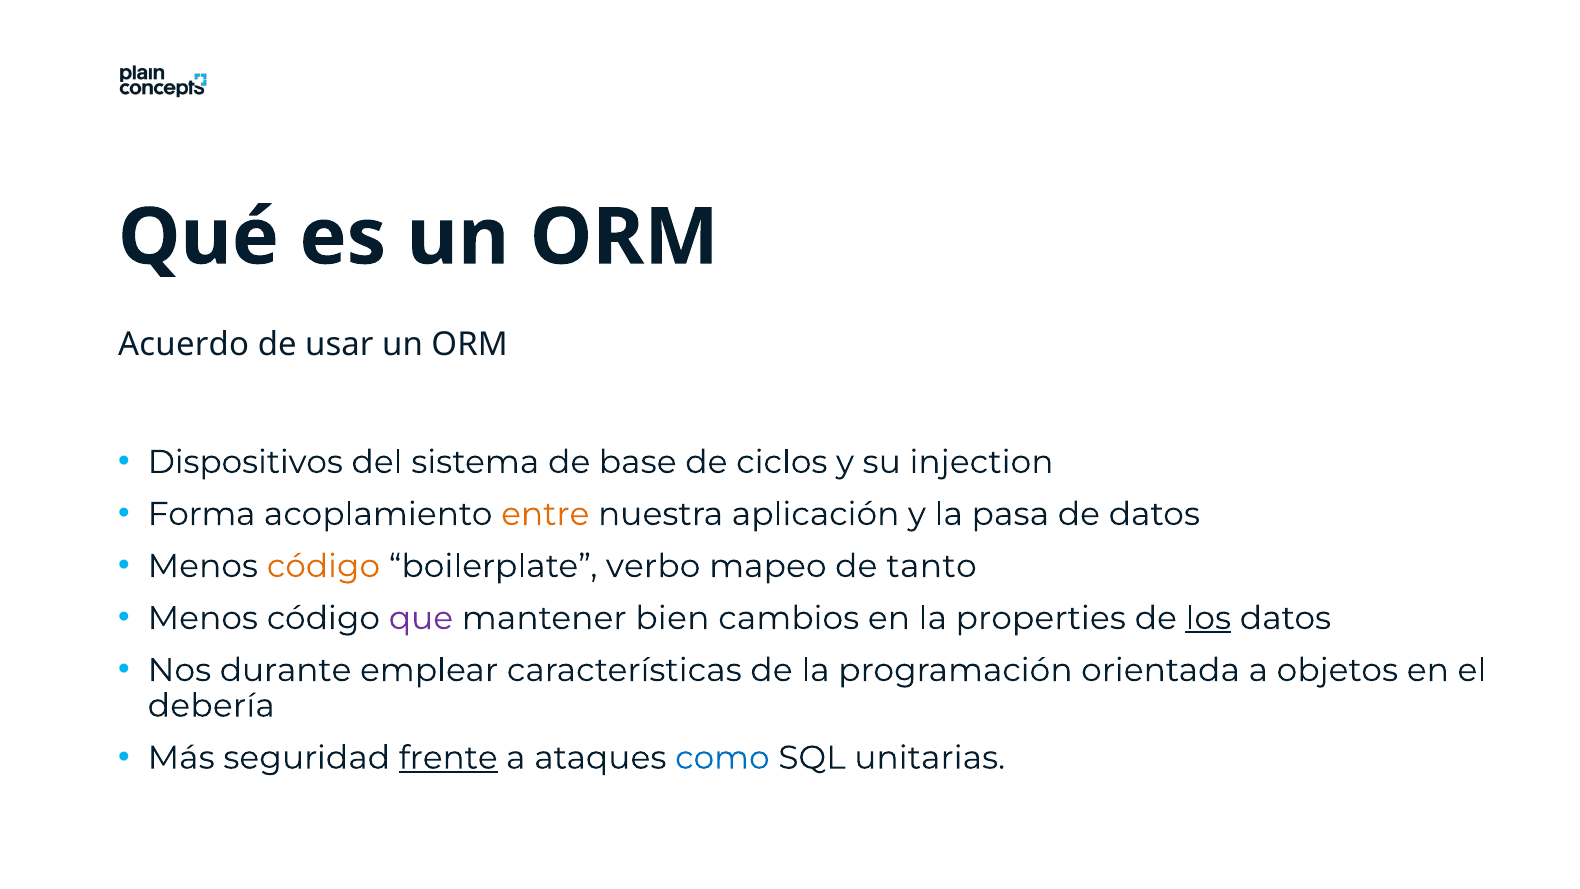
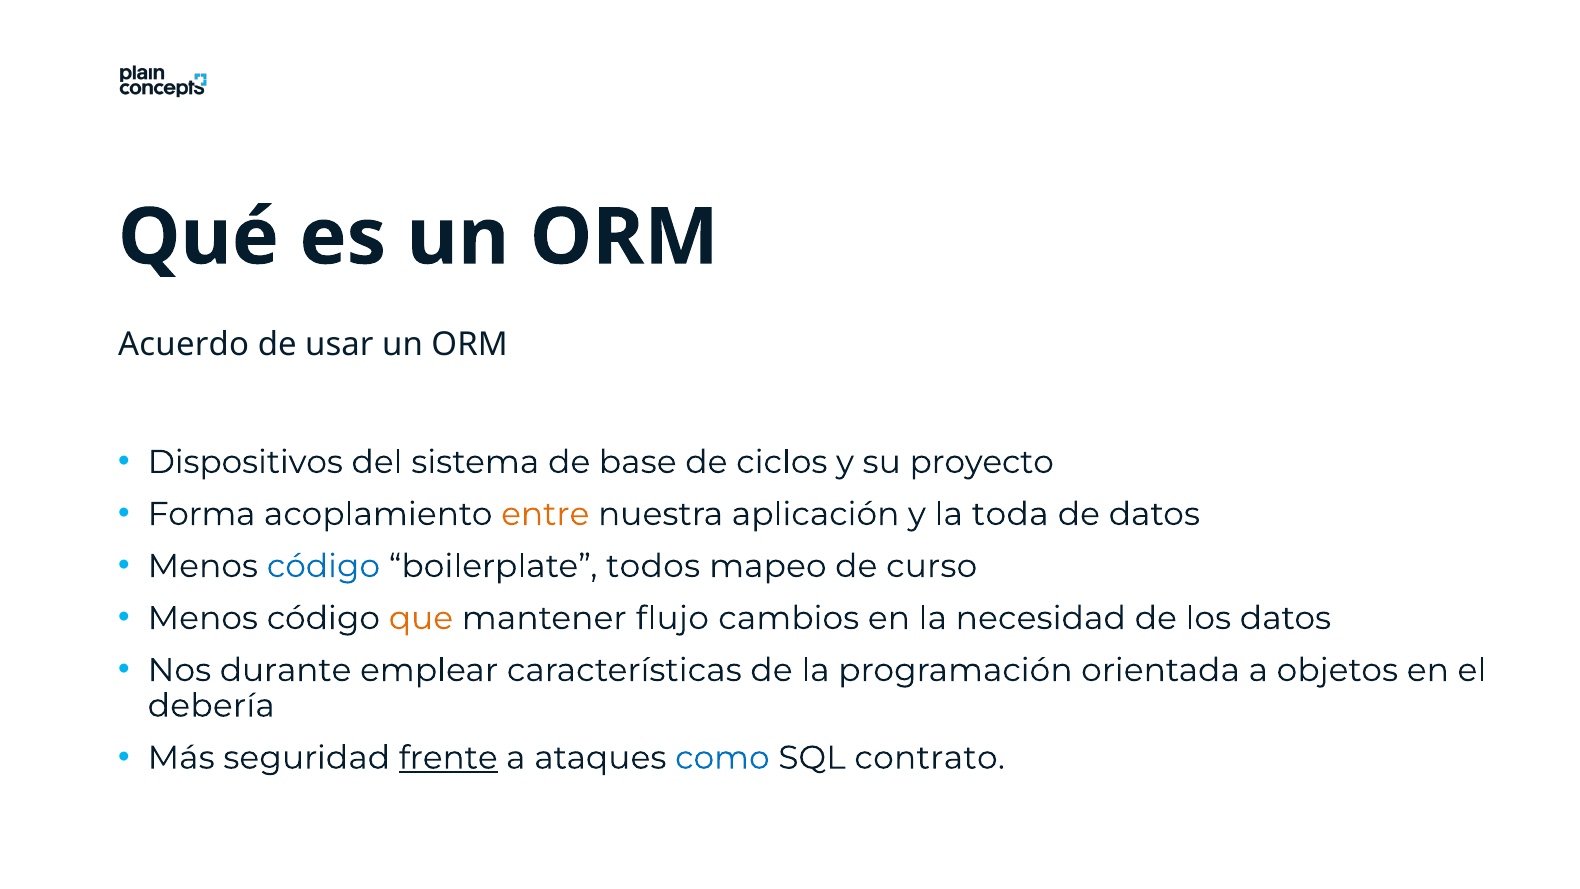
injection: injection -> proyecto (982, 462)
pasa: pasa -> toda (1010, 514)
código colour: orange -> blue (323, 566)
verbo: verbo -> todos (653, 566)
tanto: tanto -> curso (932, 566)
que colour: purple -> orange (421, 618)
bien: bien -> flujo (672, 618)
properties: properties -> necesidad (1041, 618)
los underline: present -> none (1208, 618)
unitarias: unitarias -> contrato (930, 758)
